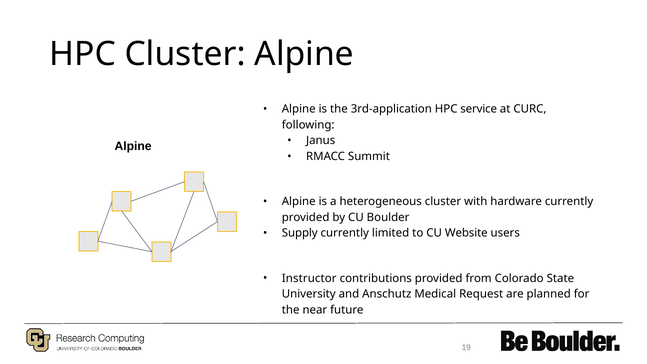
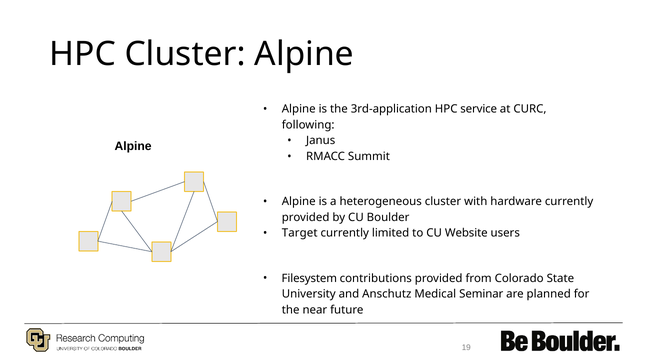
Supply: Supply -> Target (300, 233)
Instructor: Instructor -> Filesystem (309, 278)
Request: Request -> Seminar (481, 294)
